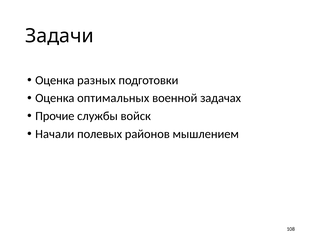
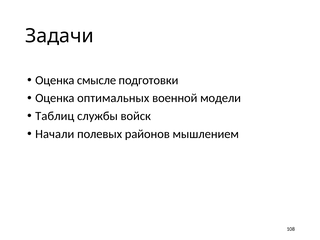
разных: разных -> смысле (97, 80)
задачах: задачах -> модели (221, 98)
Прочие: Прочие -> Таблиц (55, 116)
